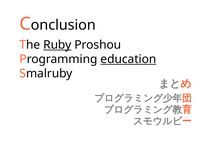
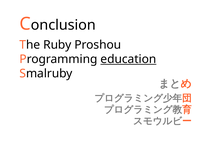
Ruby underline: present -> none (57, 45)
